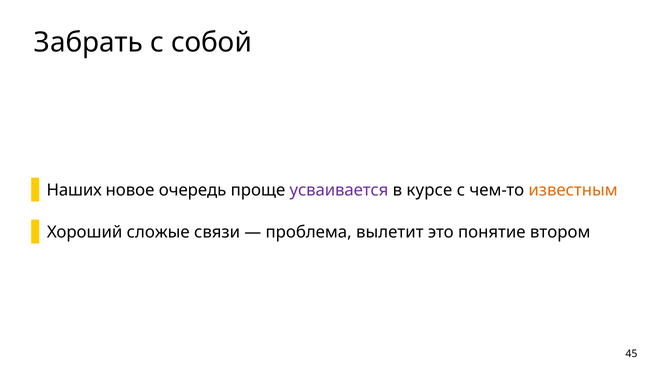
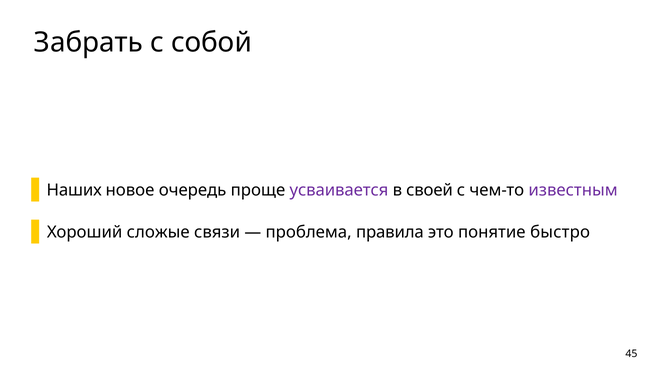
курсе: курсе -> своей (430, 191)
известным colour: orange -> purple (573, 191)
вылетит: вылетит -> правила (390, 232)
втором: втором -> быстро (560, 232)
